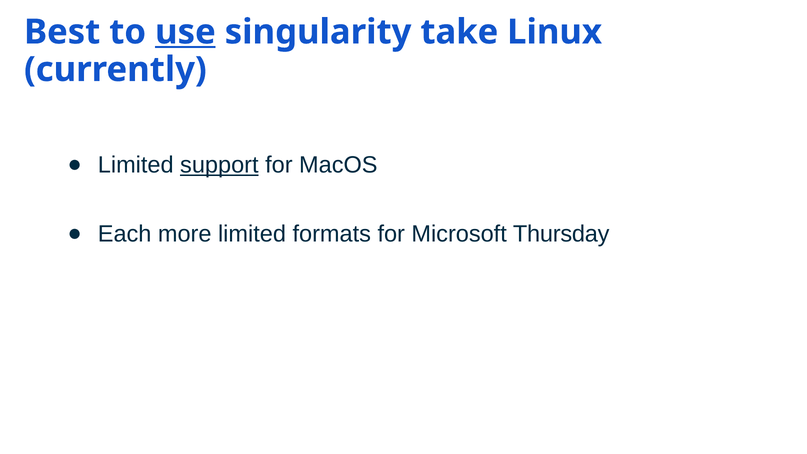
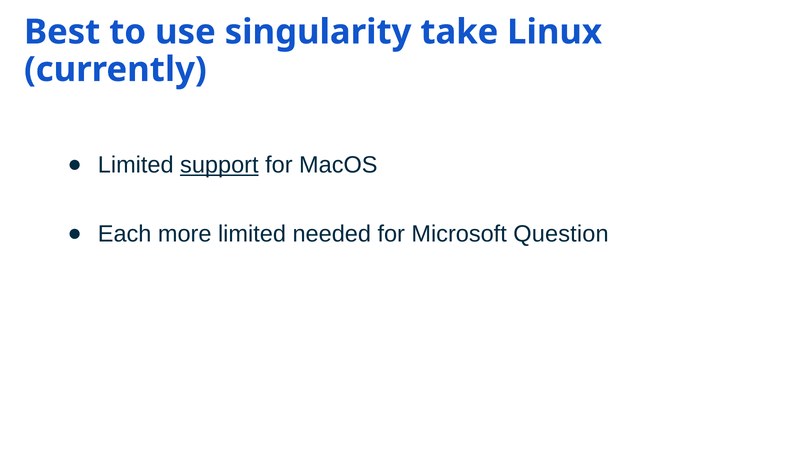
use underline: present -> none (185, 32)
formats: formats -> needed (332, 234)
Thursday: Thursday -> Question (561, 234)
